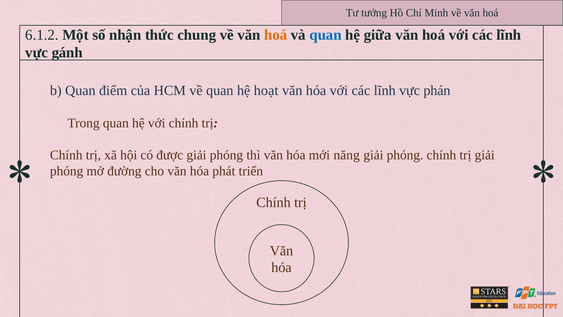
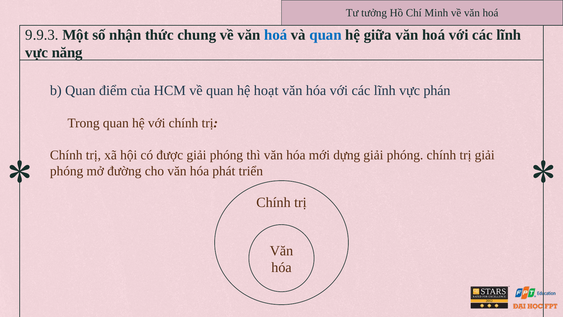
6.1.2: 6.1.2 -> 9.9.3 (42, 35)
hoá colour: orange -> blue (276, 35)
gánh: gánh -> năng (67, 53)
năng: năng -> dựng (347, 155)
